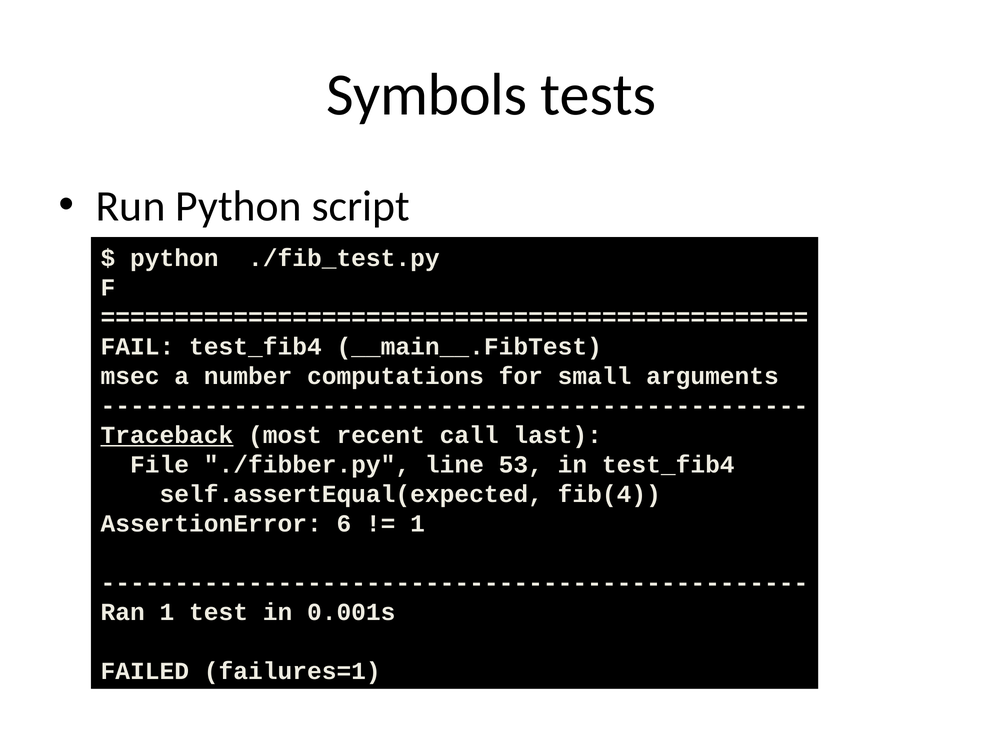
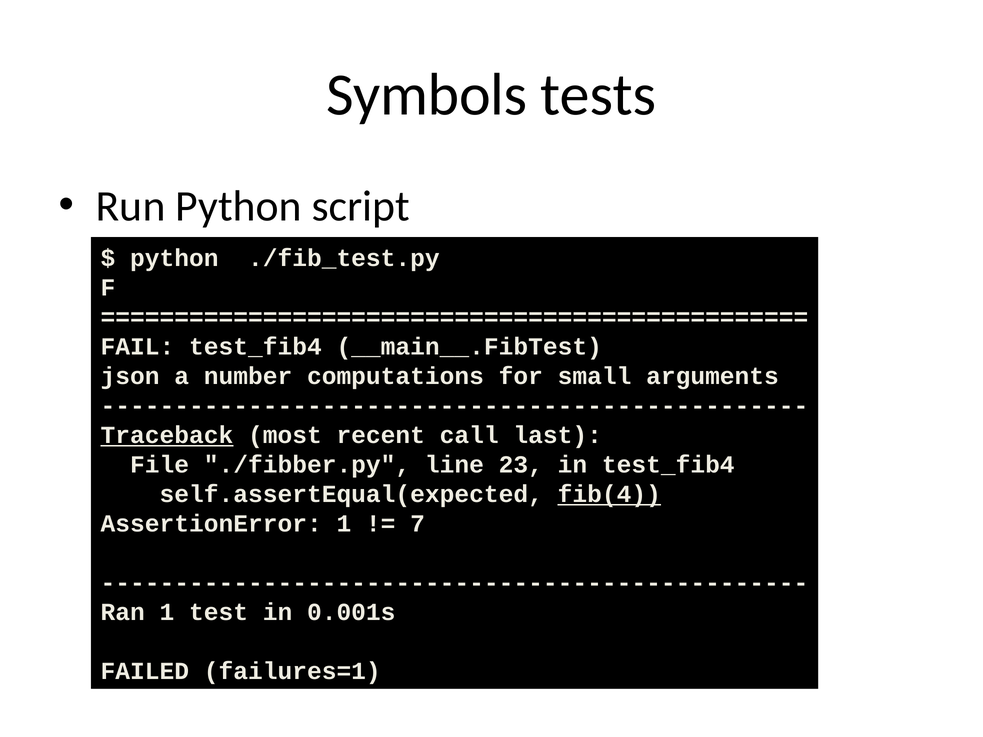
msec: msec -> json (130, 376)
53: 53 -> 23 (521, 465)
fib(4 underline: none -> present (609, 494)
AssertionError 6: 6 -> 1 (344, 524)
1: 1 -> 7 (418, 524)
